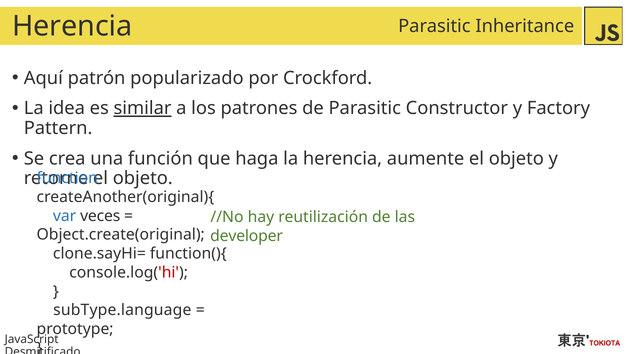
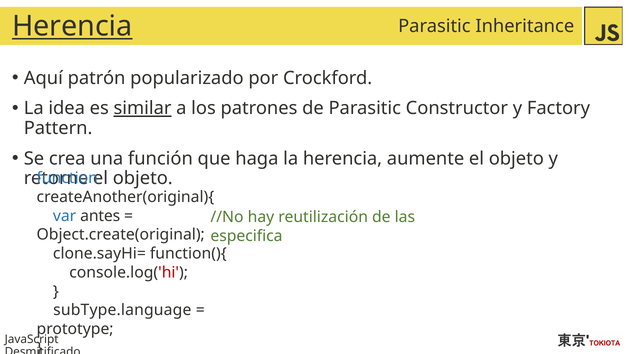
Herencia underline: none -> present (72, 26)
veces: veces -> antes (100, 216)
developer: developer -> especifica (247, 236)
